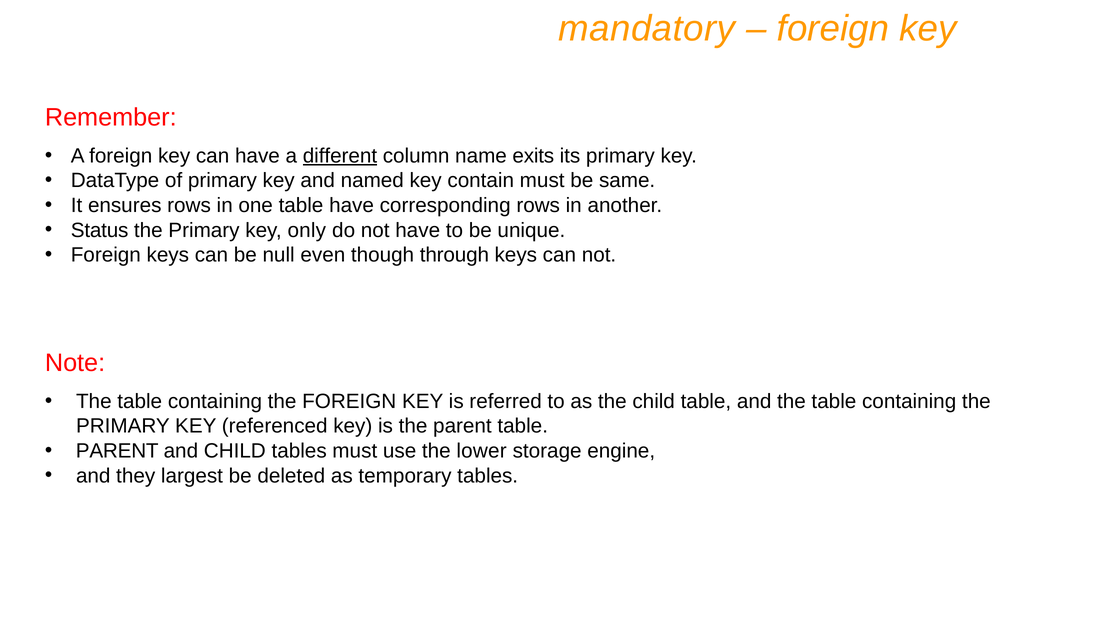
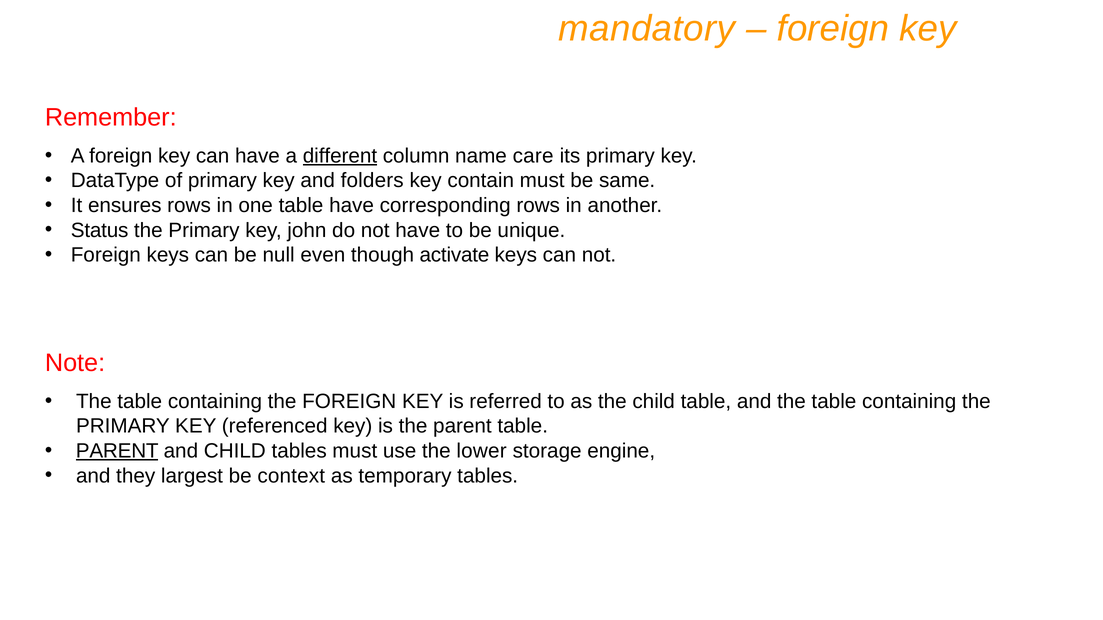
exits: exits -> care (533, 156)
named: named -> folders (372, 181)
only: only -> john (307, 230)
through: through -> activate (454, 255)
PARENT underline: none -> present (117, 451)
deleted: deleted -> context (291, 476)
